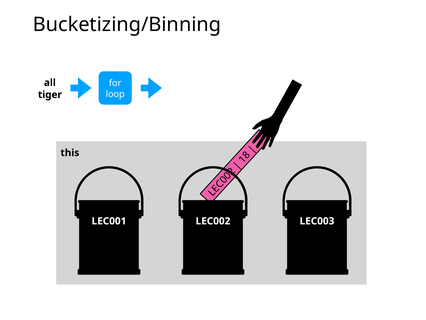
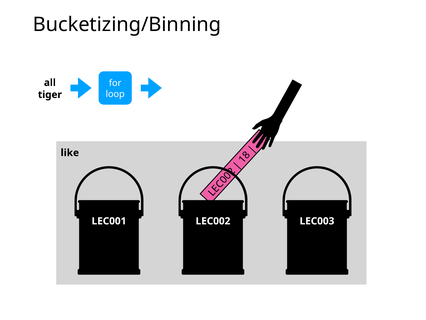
this: this -> like (70, 153)
